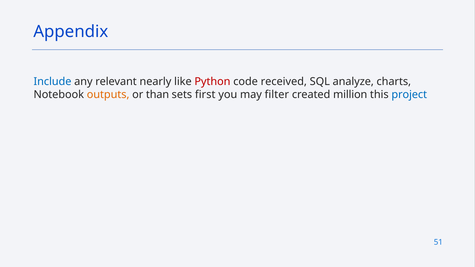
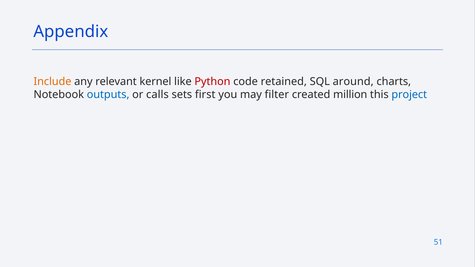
Include colour: blue -> orange (52, 81)
nearly: nearly -> kernel (155, 81)
received: received -> retained (284, 81)
analyze: analyze -> around (353, 81)
outputs colour: orange -> blue (108, 95)
than: than -> calls (157, 95)
